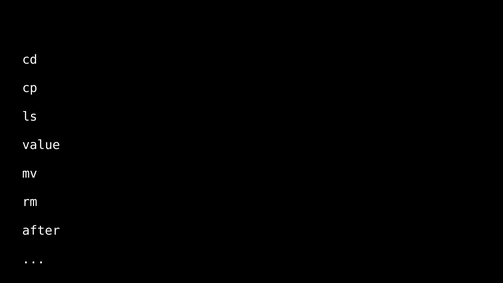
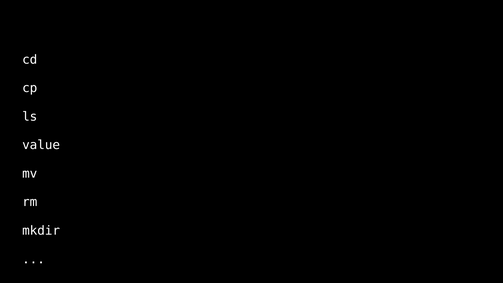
after: after -> mkdir (41, 231)
